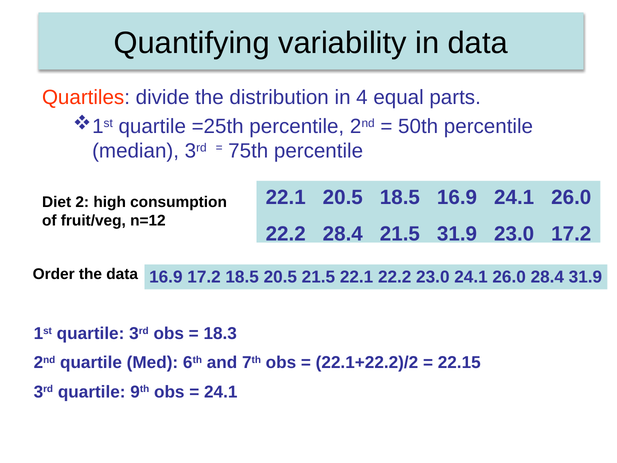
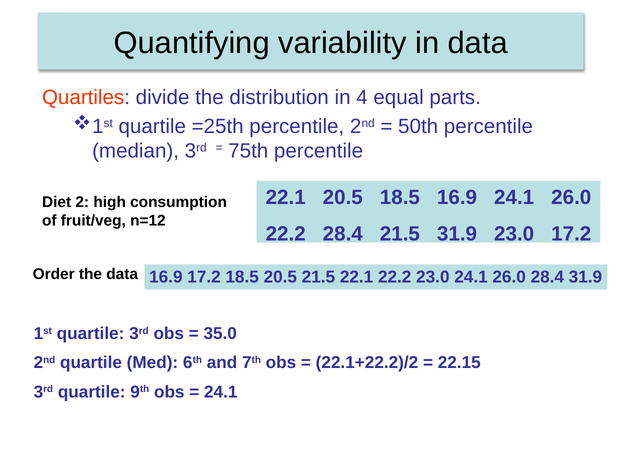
18.3: 18.3 -> 35.0 (220, 333)
